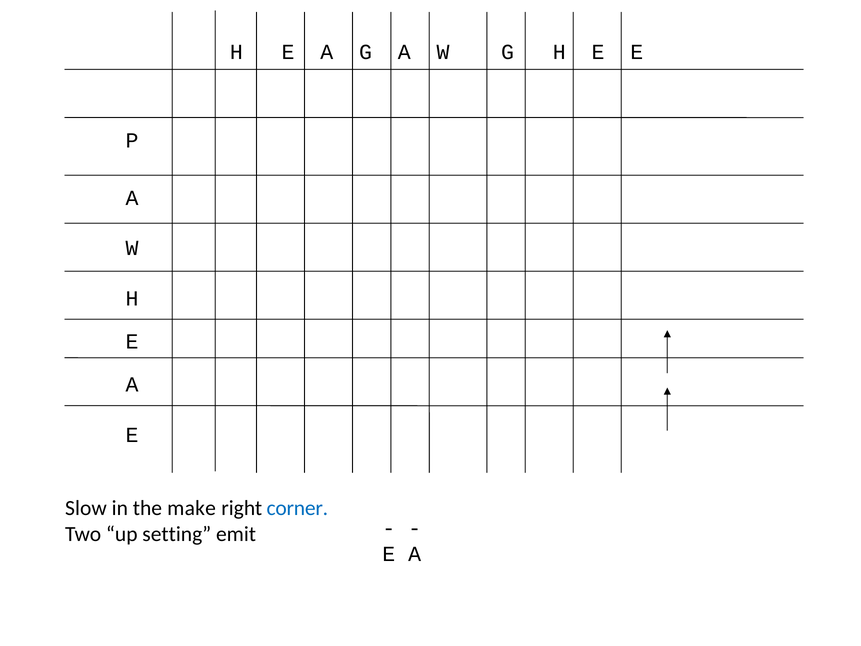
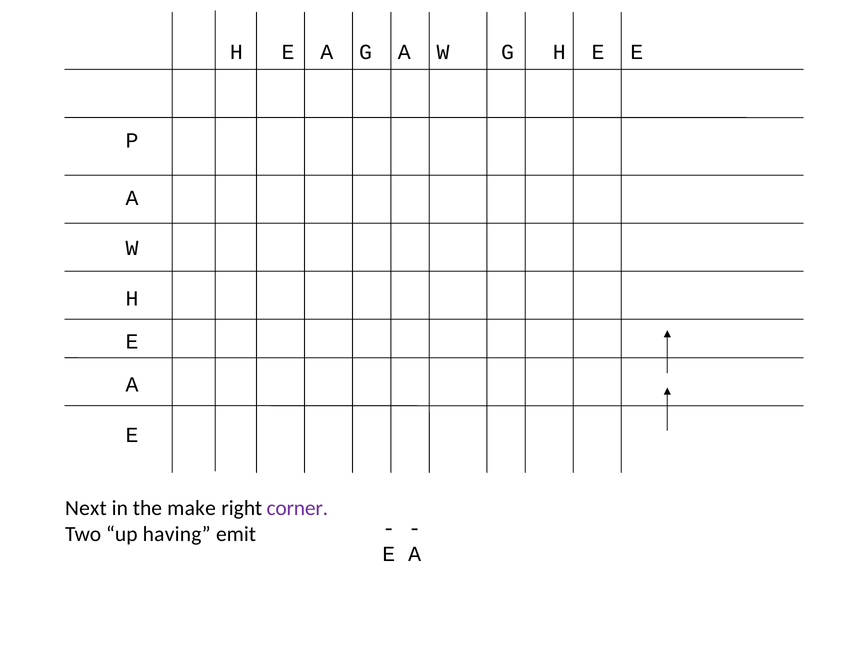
Slow: Slow -> Next (86, 508)
corner colour: blue -> purple (297, 508)
setting: setting -> having (177, 534)
